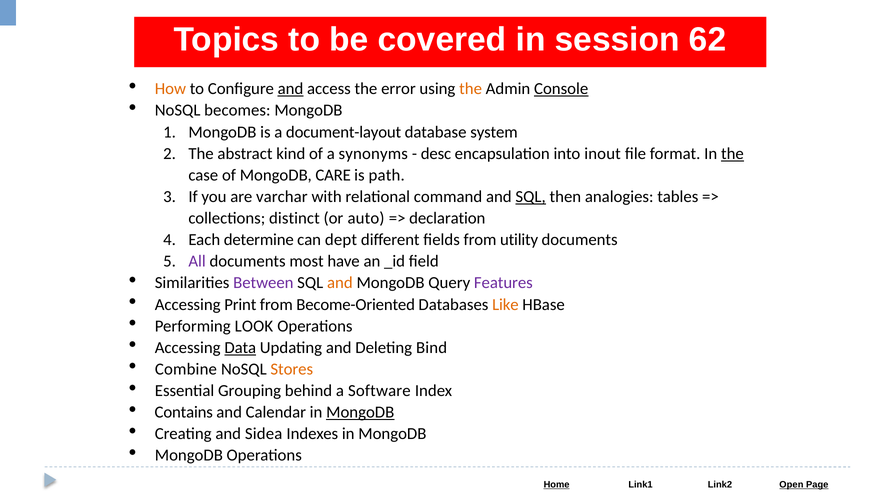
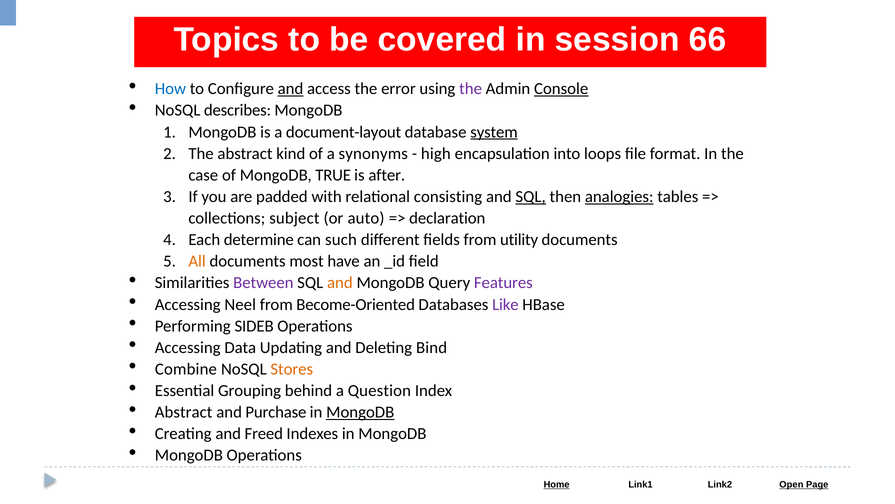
62: 62 -> 66 (708, 39)
How colour: orange -> blue (170, 89)
the colour: orange -> purple (471, 89)
becomes: becomes -> describes (237, 110)
system underline: none -> present (494, 132)
desc: desc -> high (436, 153)
inout: inout -> loops (603, 153)
the underline: present -> none (732, 153)
CARE: CARE -> TRUE (333, 175)
path: path -> after (387, 175)
varchar: varchar -> padded (282, 196)
command: command -> consisting (448, 196)
analogies underline: none -> present (619, 196)
distinct: distinct -> subject (294, 218)
dept: dept -> such (341, 240)
All colour: purple -> orange (197, 261)
Print: Print -> Neel (240, 304)
Like colour: orange -> purple (505, 304)
LOOK: LOOK -> SIDEB (254, 326)
Data underline: present -> none (240, 347)
Software: Software -> Question (379, 390)
Contains: Contains -> Abstract (184, 412)
Calendar: Calendar -> Purchase (276, 412)
Sidea: Sidea -> Freed (264, 433)
